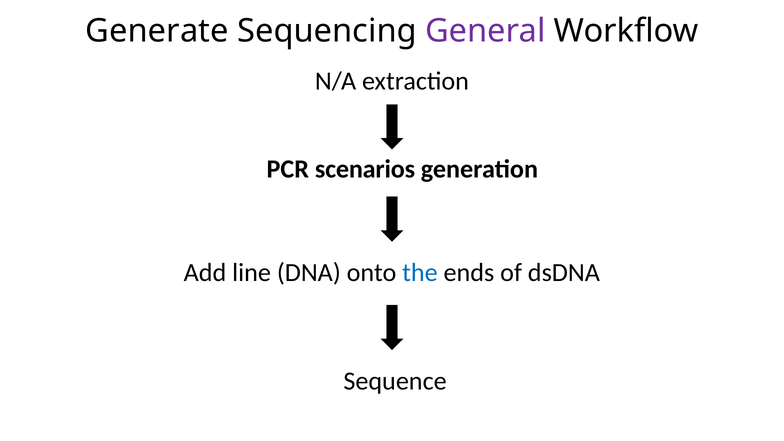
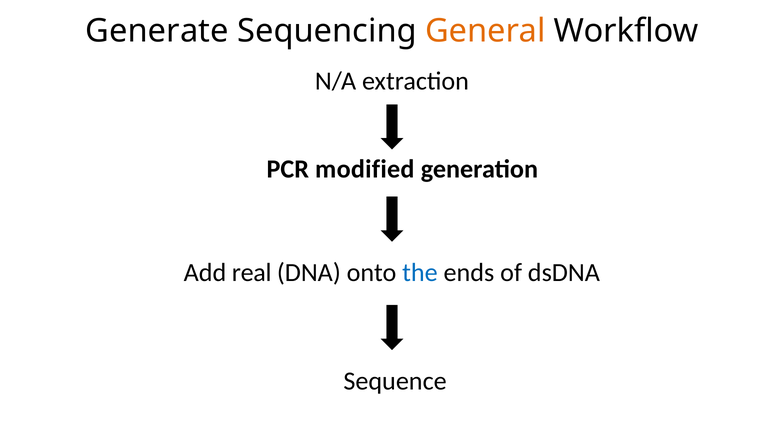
General colour: purple -> orange (485, 31)
scenarios: scenarios -> modified (365, 169)
line: line -> real (252, 273)
